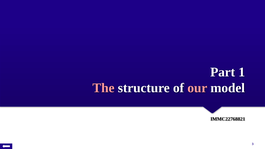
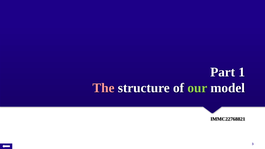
our colour: pink -> light green (197, 88)
